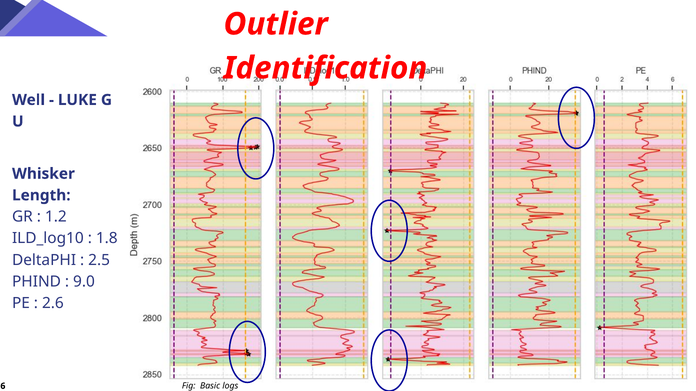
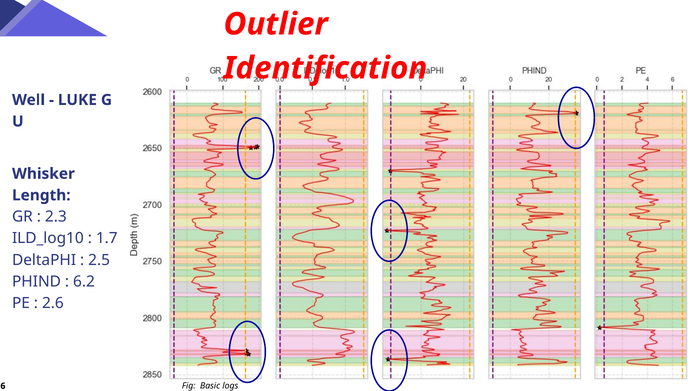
1.2: 1.2 -> 2.3 (56, 217)
1.8: 1.8 -> 1.7 (107, 239)
9.0: 9.0 -> 6.2 (84, 282)
